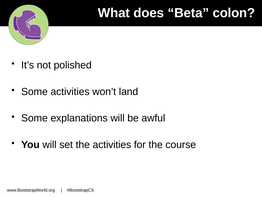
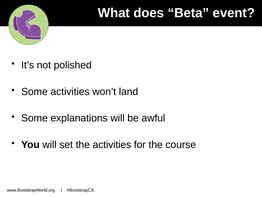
colon: colon -> event (234, 13)
